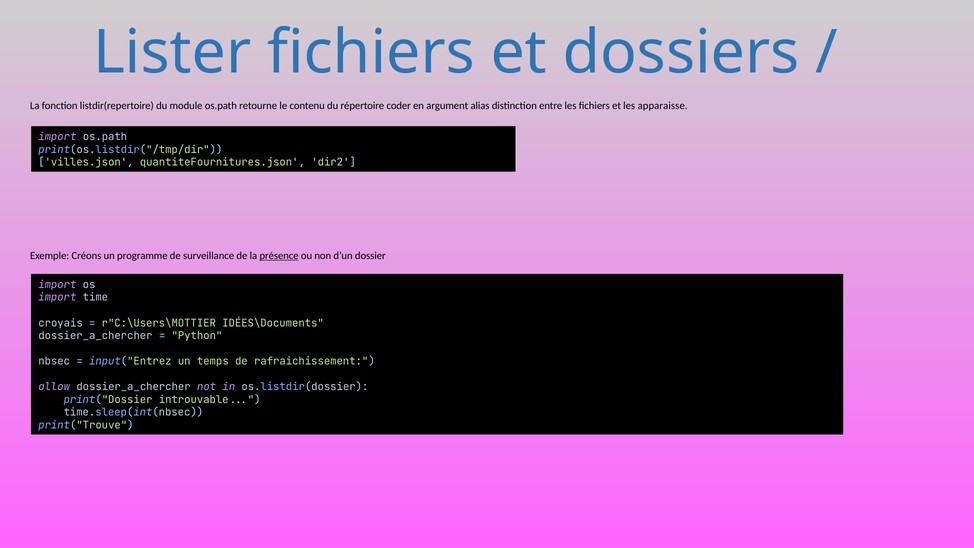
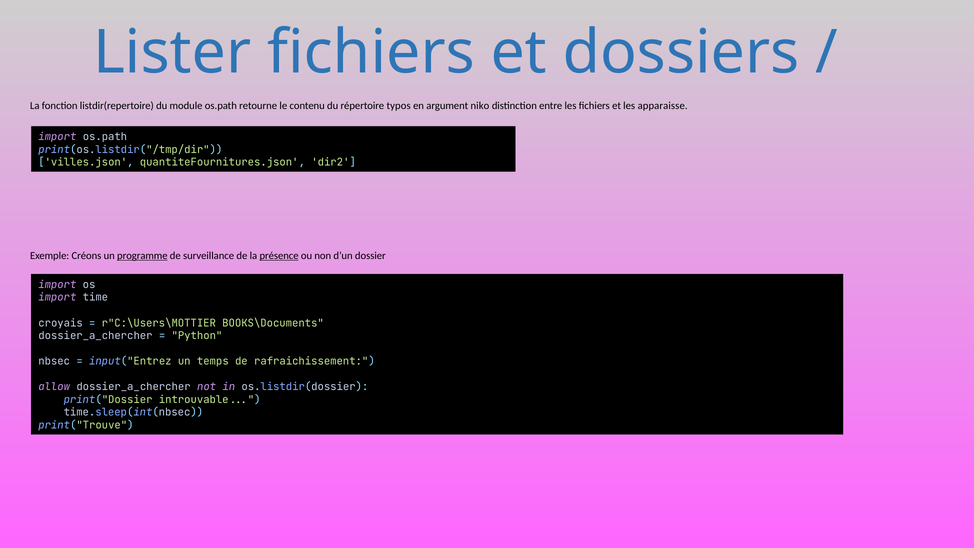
coder: coder -> typos (399, 106)
alias: alias -> niko (480, 106)
programme underline: none -> present (142, 256)
IDÉES\Documents: IDÉES\Documents -> BOOKS\Documents (273, 323)
